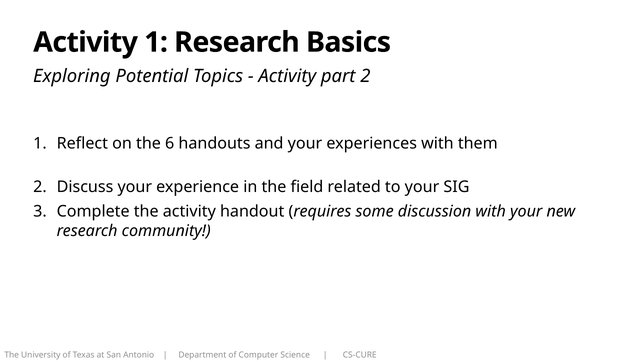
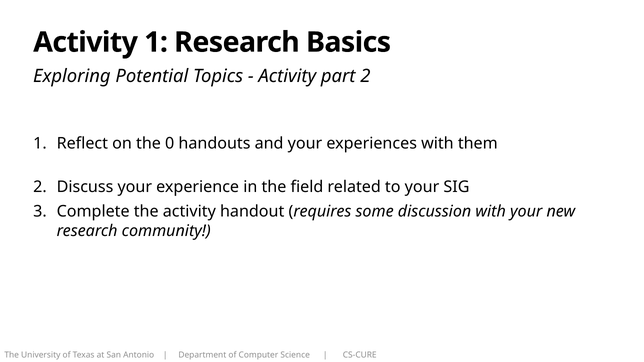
6: 6 -> 0 (170, 144)
